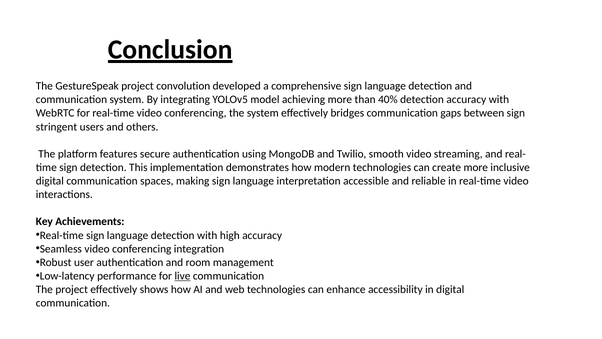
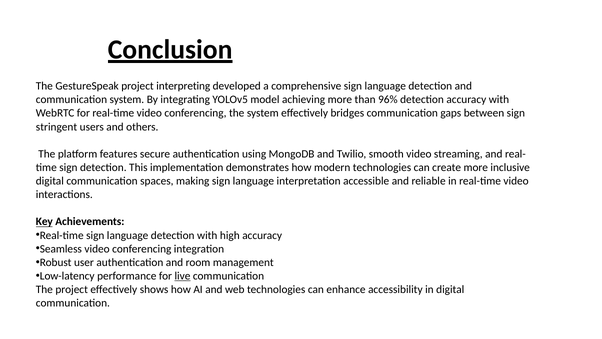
convolution: convolution -> interpreting (183, 86)
40%: 40% -> 96% (388, 100)
Key underline: none -> present (44, 221)
